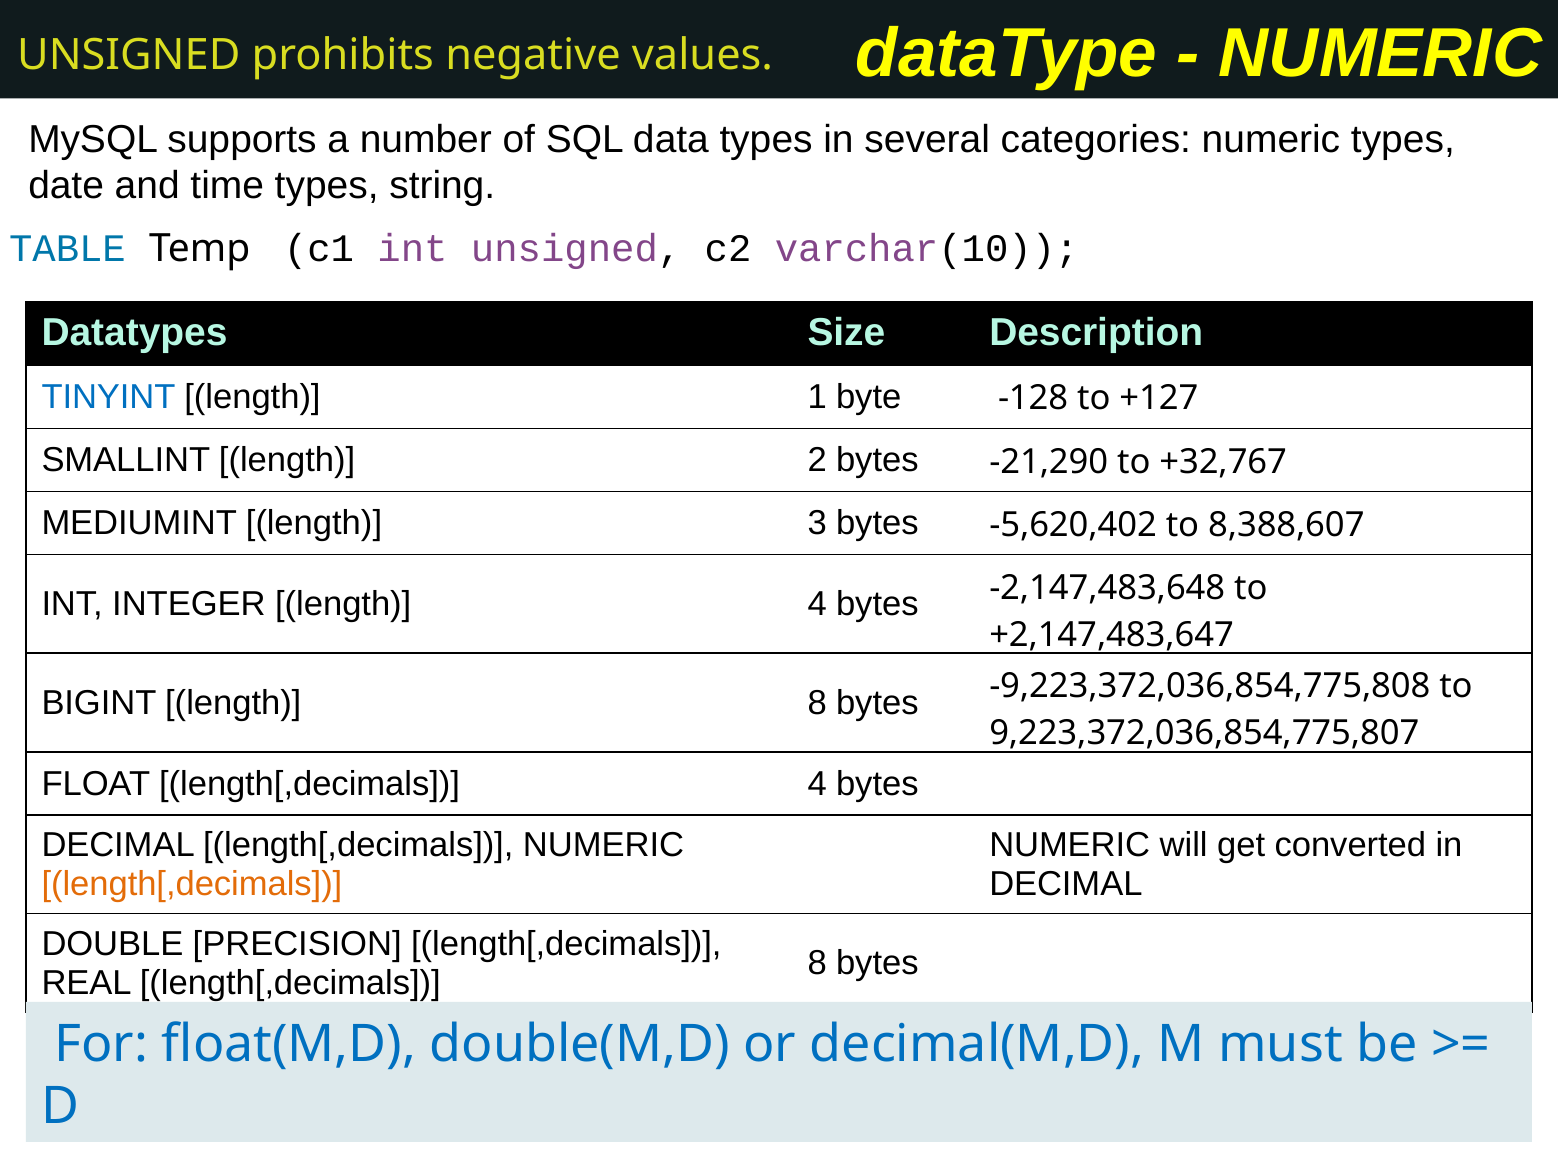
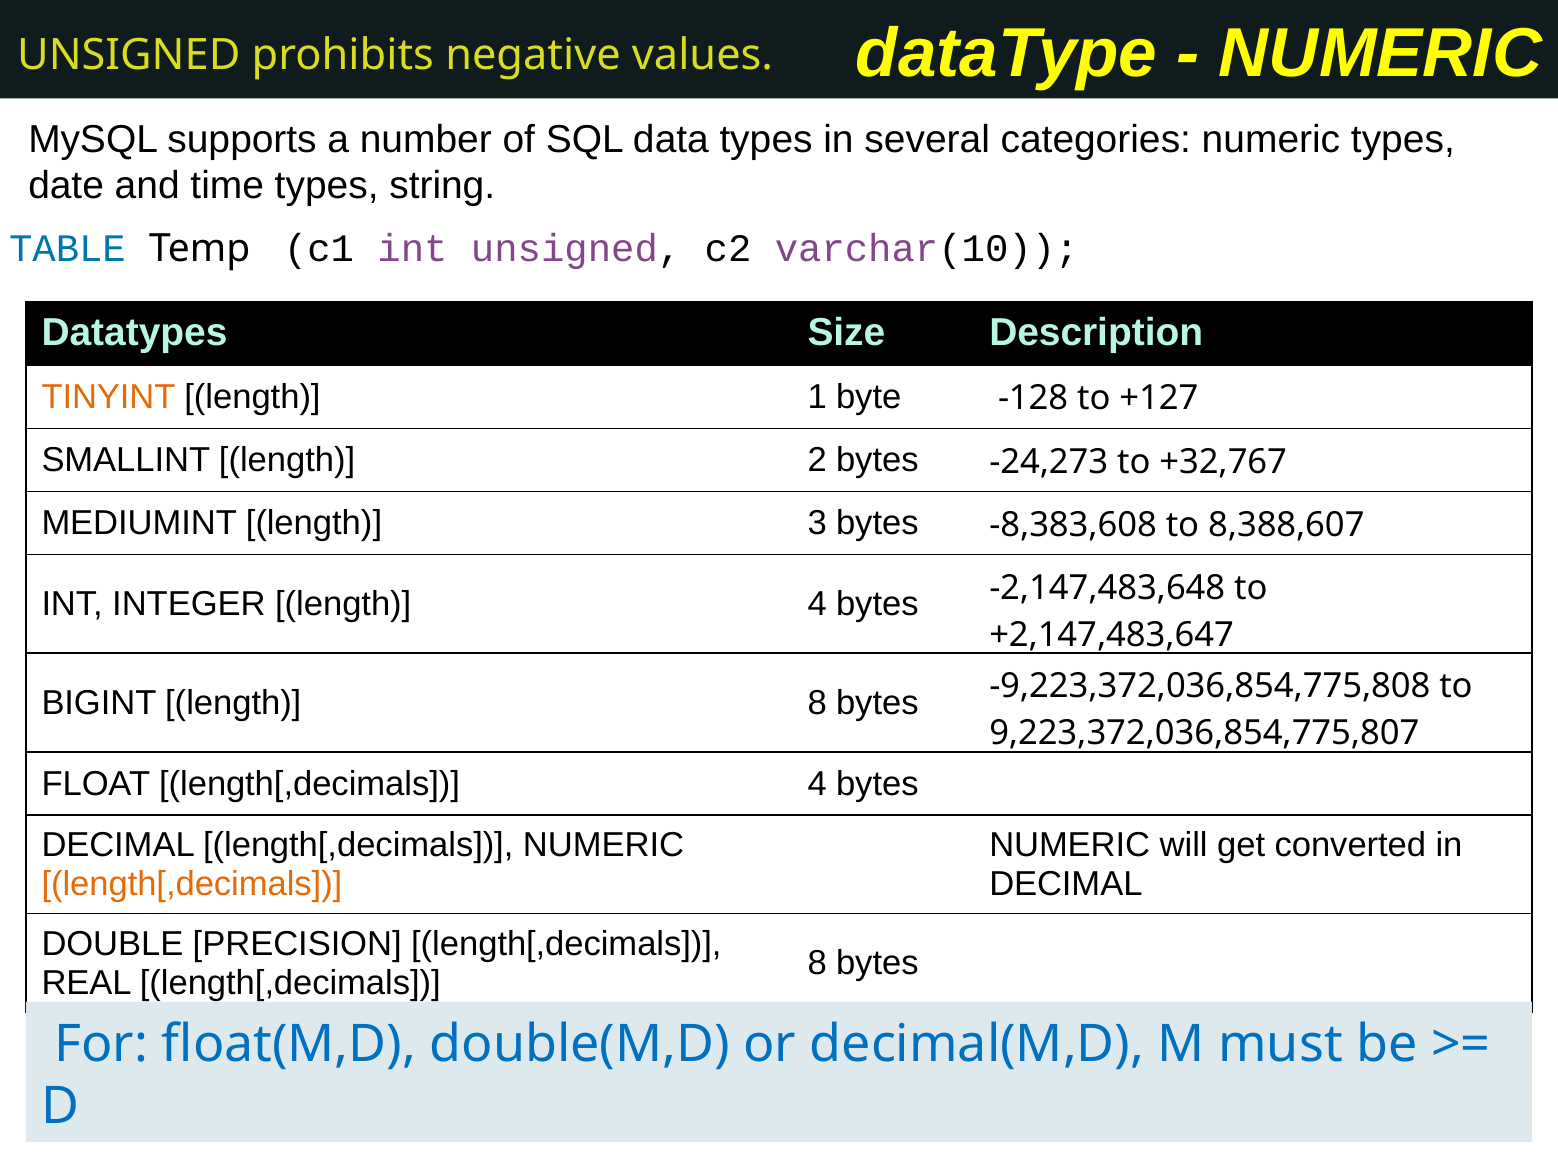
TINYINT colour: blue -> orange (109, 397)
-21,290: -21,290 -> -24,273 (1049, 462)
-5,620,402: -5,620,402 -> -8,383,608 (1073, 525)
